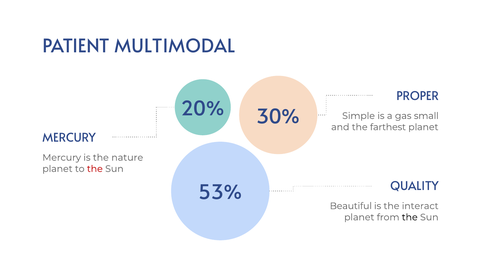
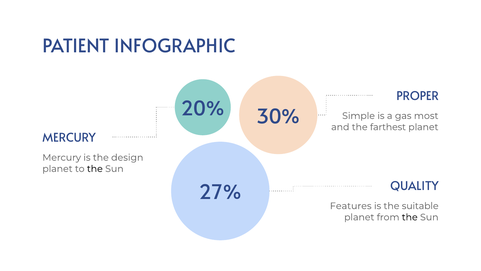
MULTIMODAL: MULTIMODAL -> INFOGRAPHIC (175, 46)
small: small -> most (426, 116)
nature: nature -> design (127, 157)
the colour: red -> black (95, 169)
53%: 53% -> 27% (220, 192)
Beautiful: Beautiful -> Features (351, 206)
interact: interact -> suitable (420, 206)
